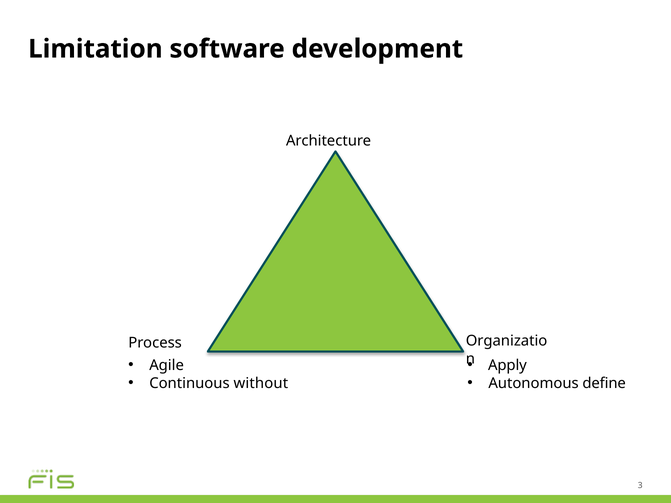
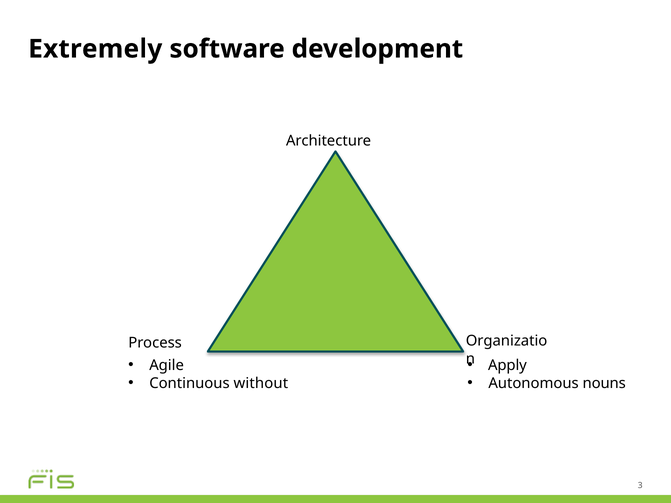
Limitation: Limitation -> Extremely (95, 49)
define: define -> nouns (604, 383)
